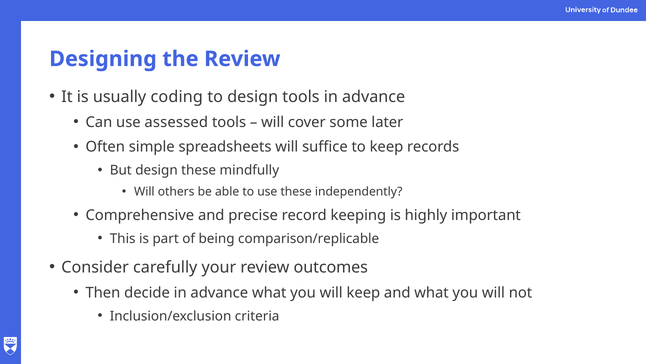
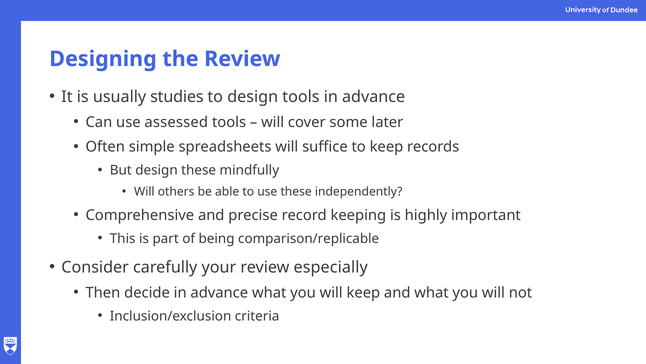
coding: coding -> studies (177, 97)
outcomes: outcomes -> especially (331, 267)
